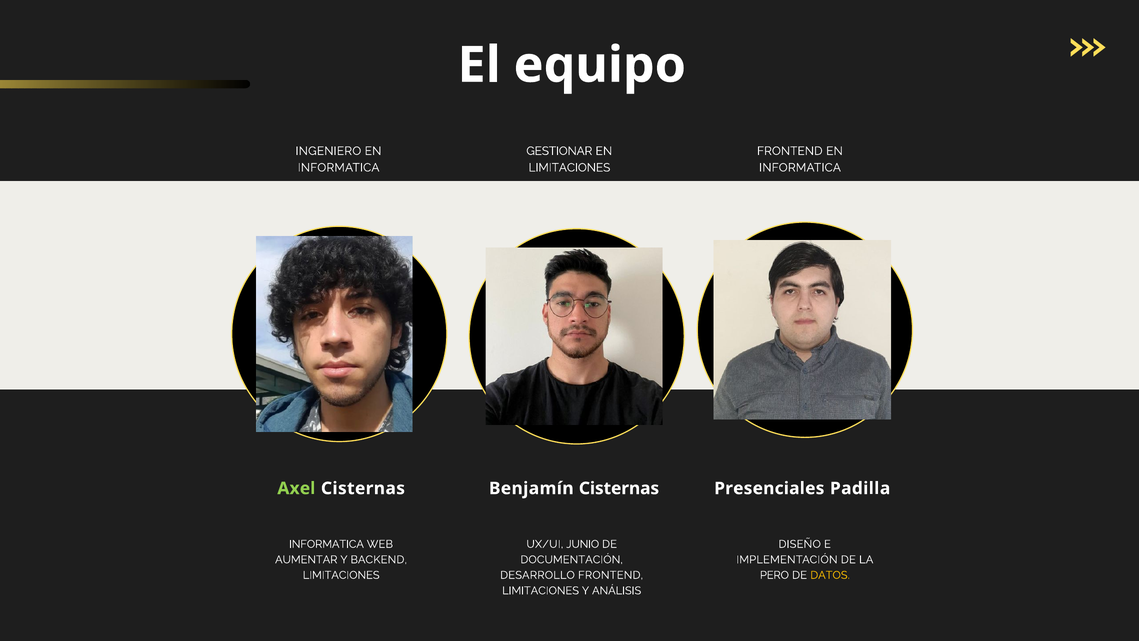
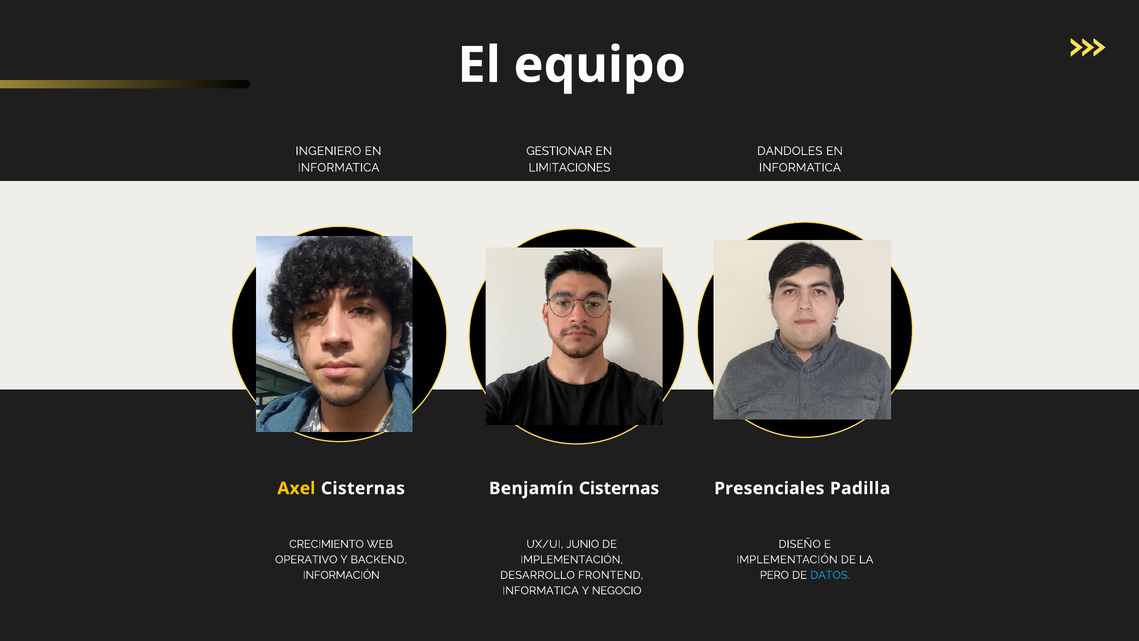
FRONTEND: FRONTEND -> DANDOLES (790, 151)
Axel colour: light green -> yellow (296, 488)
INFORMATICA: INFORMATICA -> CRECIMIENTO (326, 544)
AUMENTAR: AUMENTAR -> OPERATIVO (306, 559)
DOCUMENTACIÓN: DOCUMENTACIÓN -> IMPLEMENTACIÓN (572, 559)
LIMITACIONES: LIMITACIONES -> INFORMACIÓN (341, 575)
DATOS colour: yellow -> light blue (830, 575)
LIMITACIONES: LIMITACIONES -> INFORMATICA (541, 590)
ANÁLISIS: ANÁLISIS -> NEGOCIO (617, 590)
